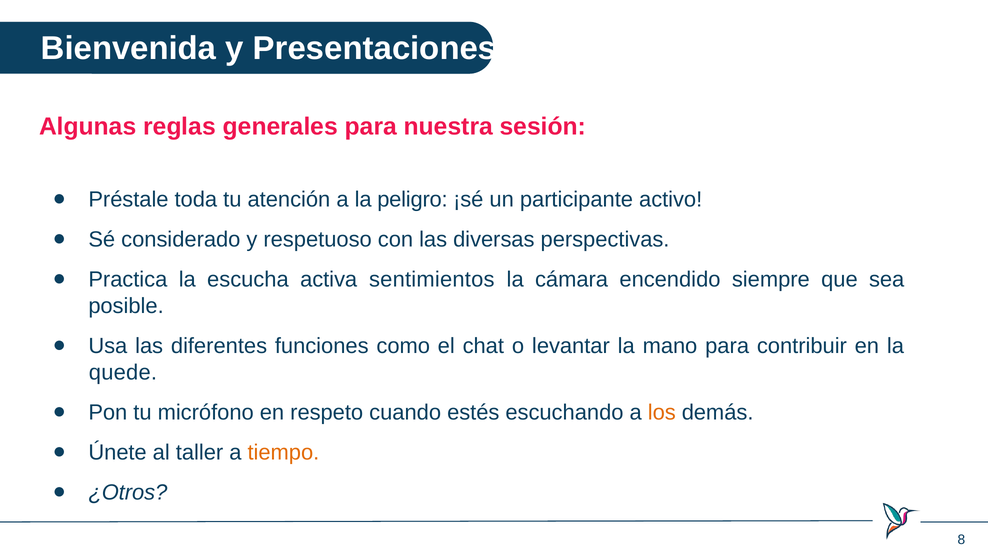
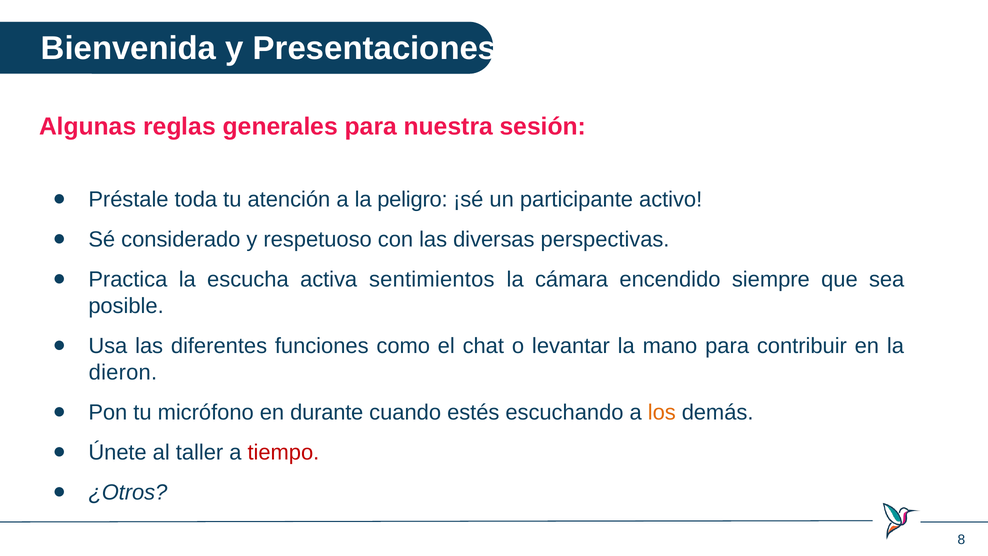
quede: quede -> dieron (123, 372)
respeto: respeto -> durante (327, 412)
tiempo colour: orange -> red (283, 452)
